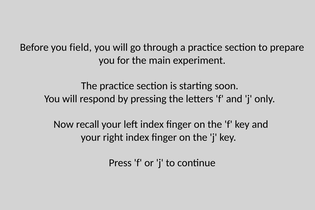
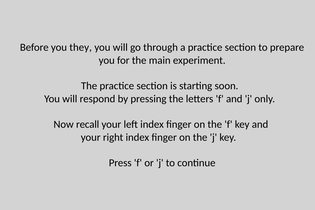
field: field -> they (81, 47)
